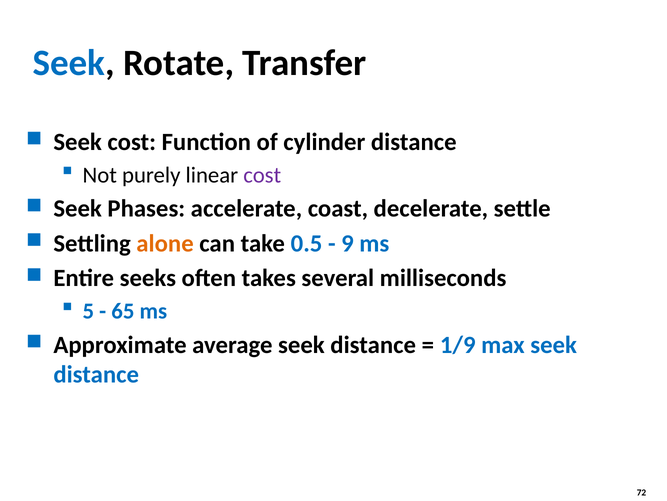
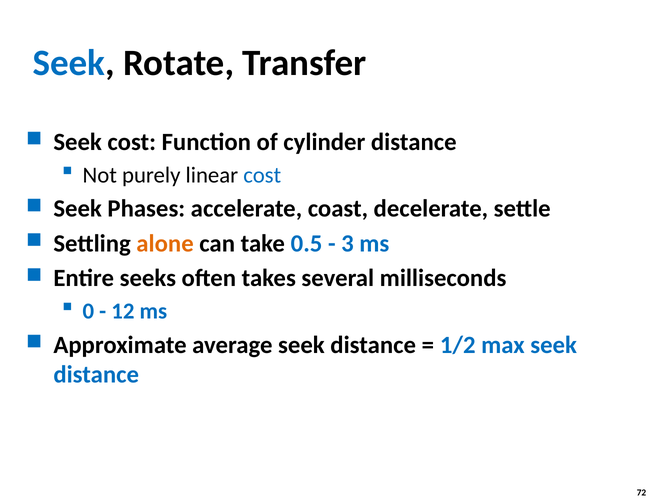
cost colour: purple -> blue (262, 175)
9: 9 -> 3 (347, 243)
5: 5 -> 0 (88, 311)
65: 65 -> 12 (123, 311)
1/9: 1/9 -> 1/2 (458, 345)
